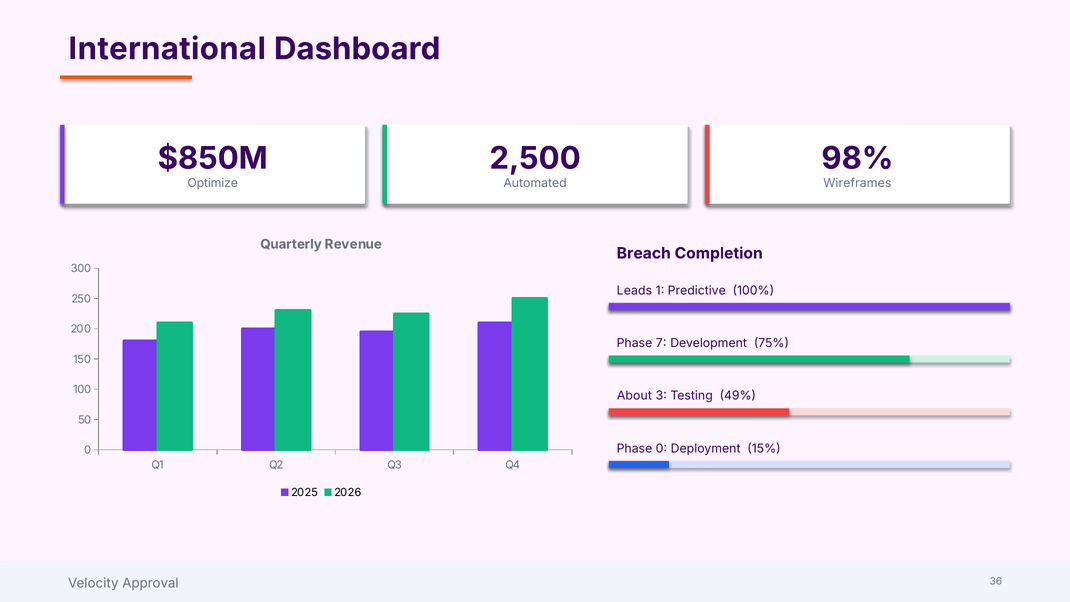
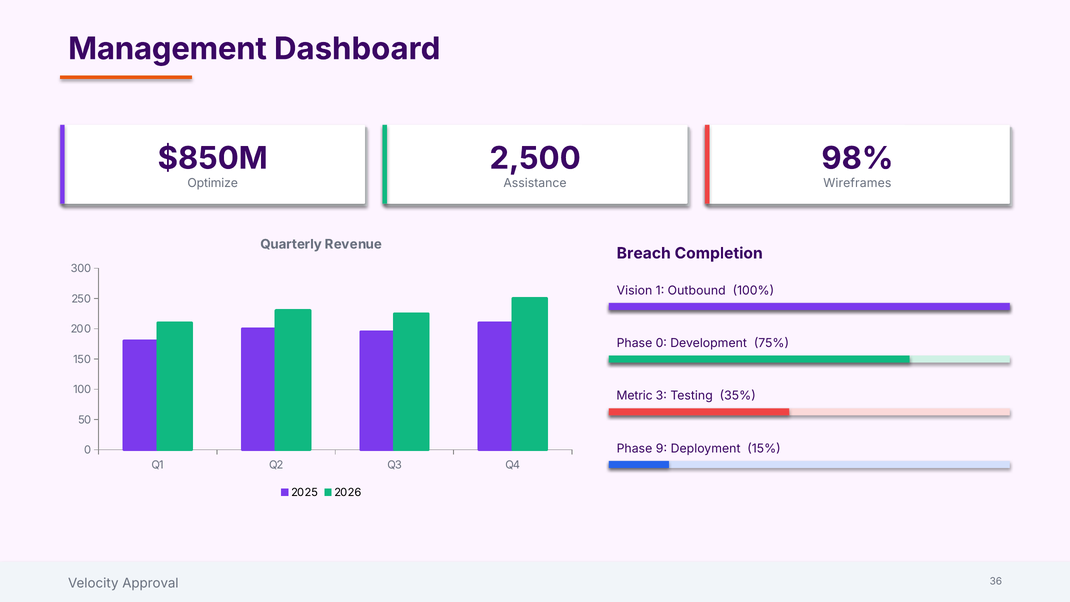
International: International -> Management (167, 49)
Automated: Automated -> Assistance (535, 183)
Leads: Leads -> Vision (634, 290)
Predictive: Predictive -> Outbound (697, 290)
Phase 7: 7 -> 0 (661, 343)
About: About -> Metric (635, 396)
49%: 49% -> 35% (738, 396)
Phase 0: 0 -> 9 (661, 448)
